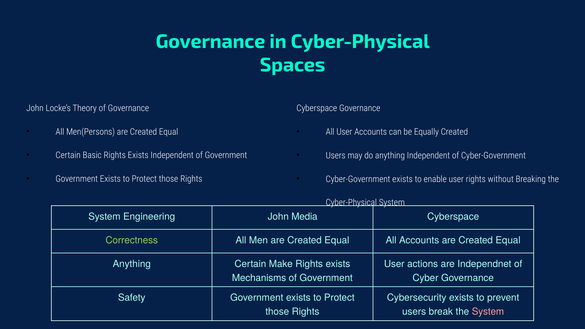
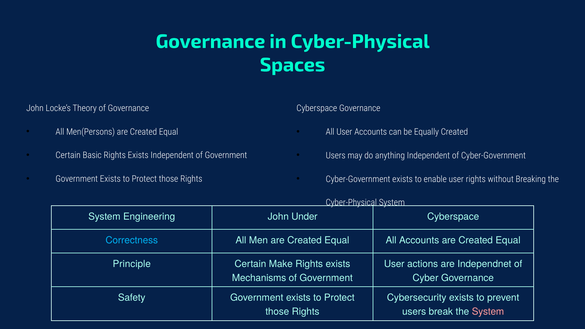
Media: Media -> Under (304, 217)
Correctness colour: light green -> light blue (132, 240)
Anything: Anything -> Principle (132, 264)
